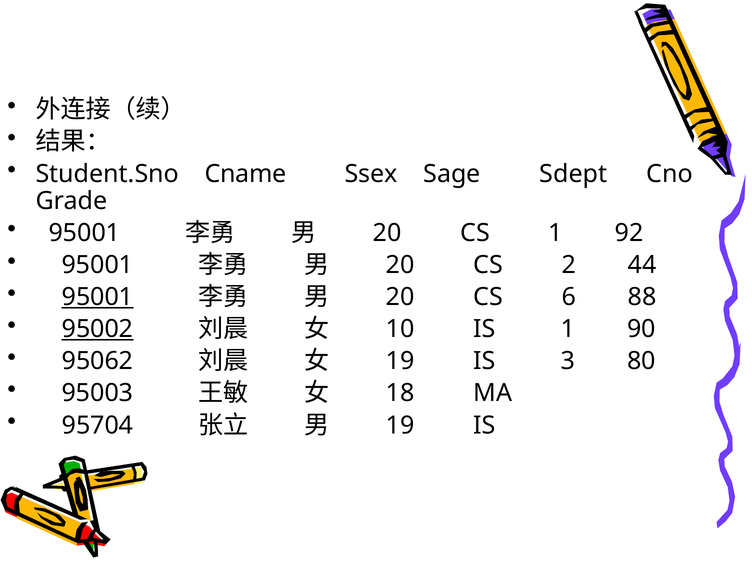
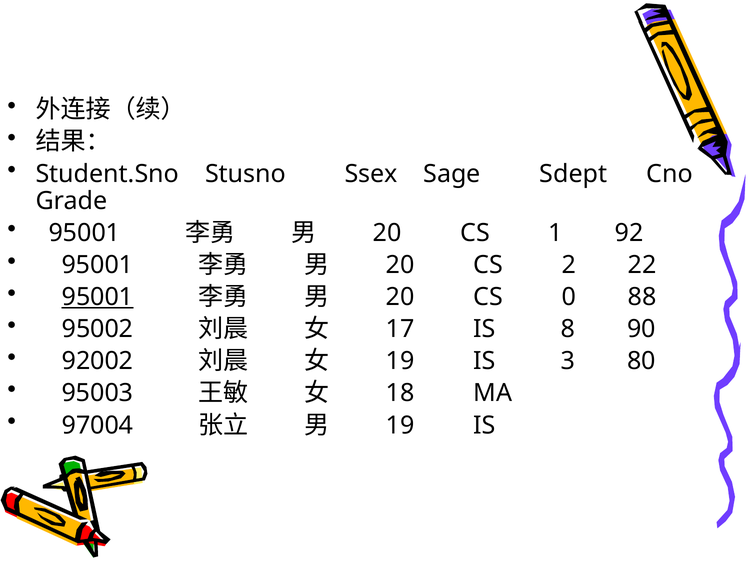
Cname: Cname -> Stusno (246, 174)
44: 44 -> 22 (642, 265)
6: 6 -> 0 (569, 297)
95002 underline: present -> none (98, 329)
10: 10 -> 17 (400, 329)
IS 1: 1 -> 8 (568, 329)
95062: 95062 -> 92002 (98, 361)
95704: 95704 -> 97004 (98, 425)
